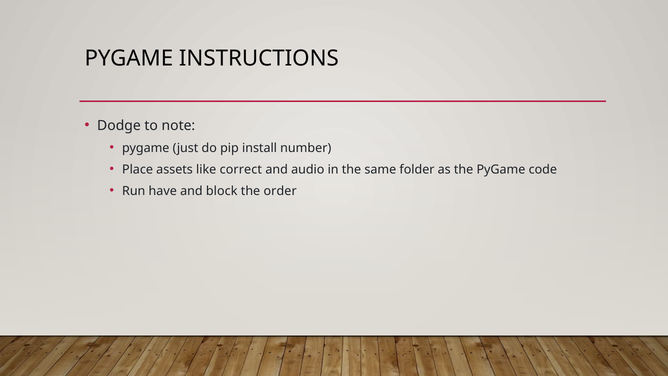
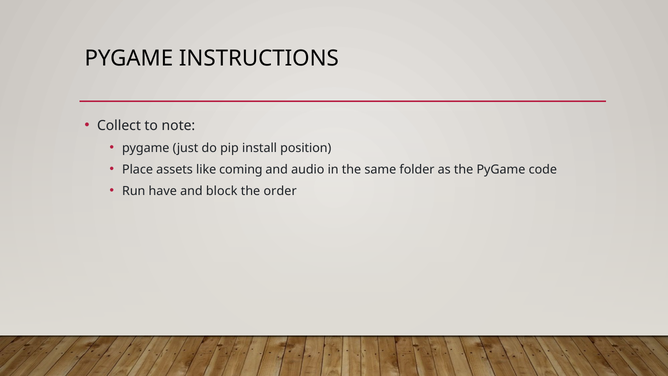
Dodge: Dodge -> Collect (119, 126)
number: number -> position (306, 148)
correct: correct -> coming (241, 169)
